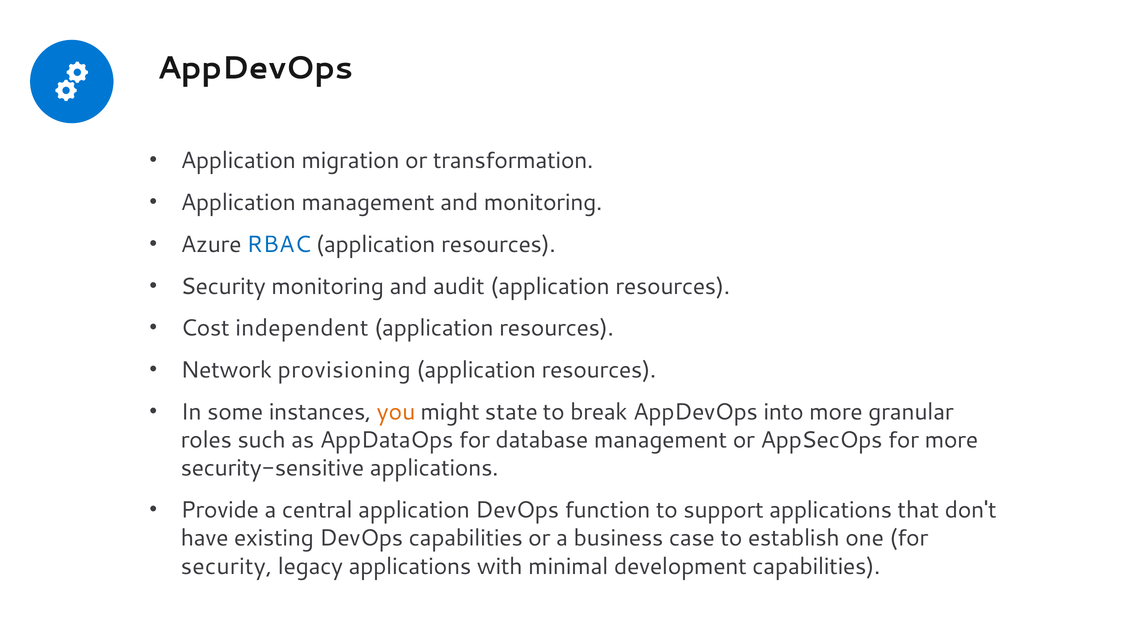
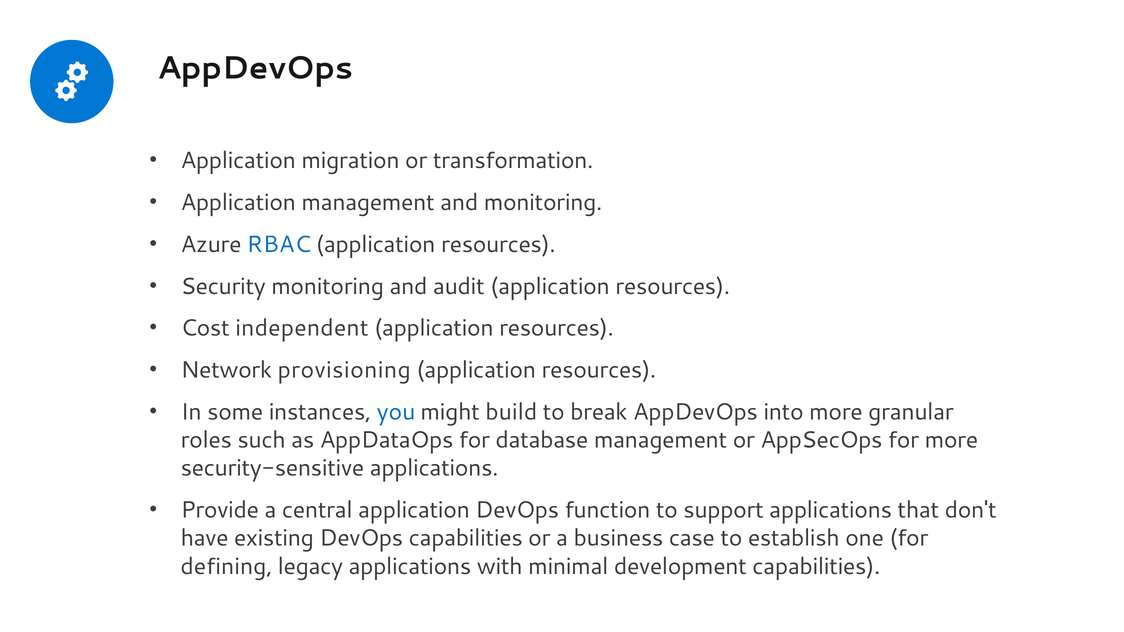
you colour: orange -> blue (396, 412)
state: state -> build (511, 412)
security: security -> defining (227, 567)
